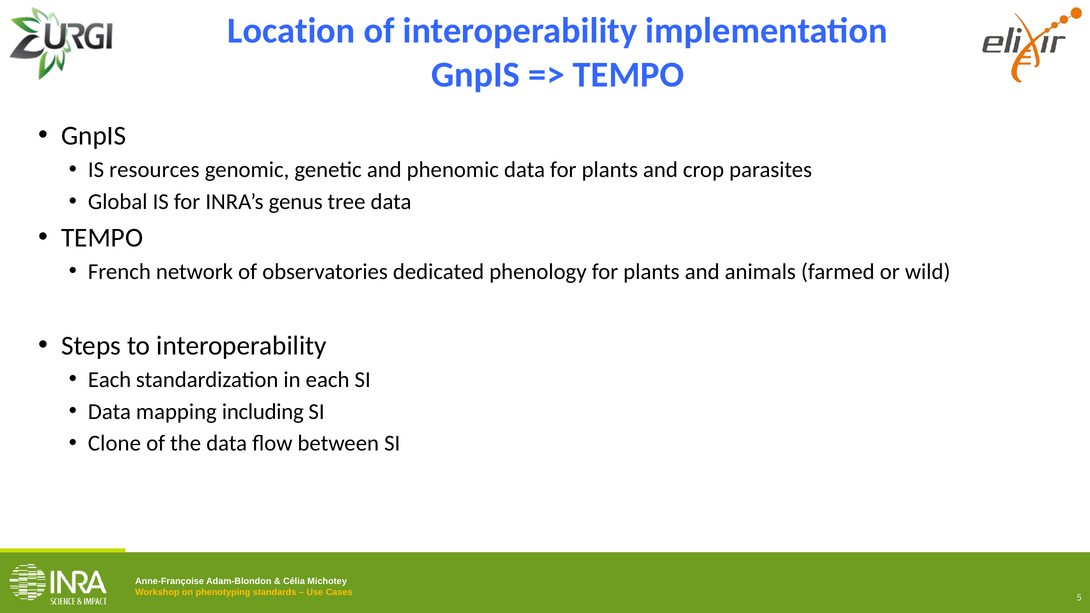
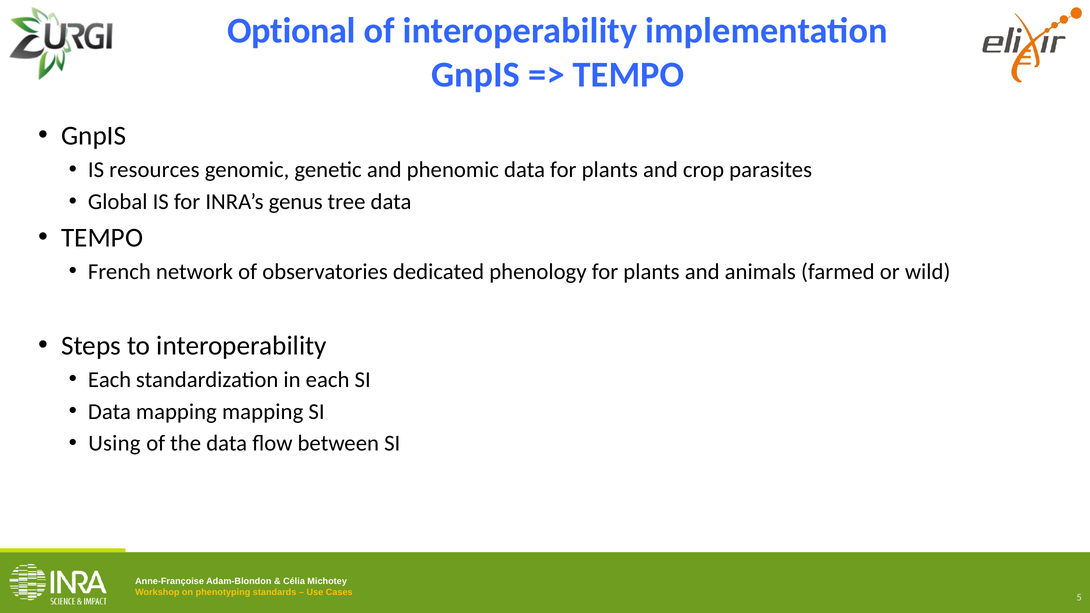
Location: Location -> Optional (291, 31)
mapping including: including -> mapping (263, 412)
Clone: Clone -> Using (114, 443)
